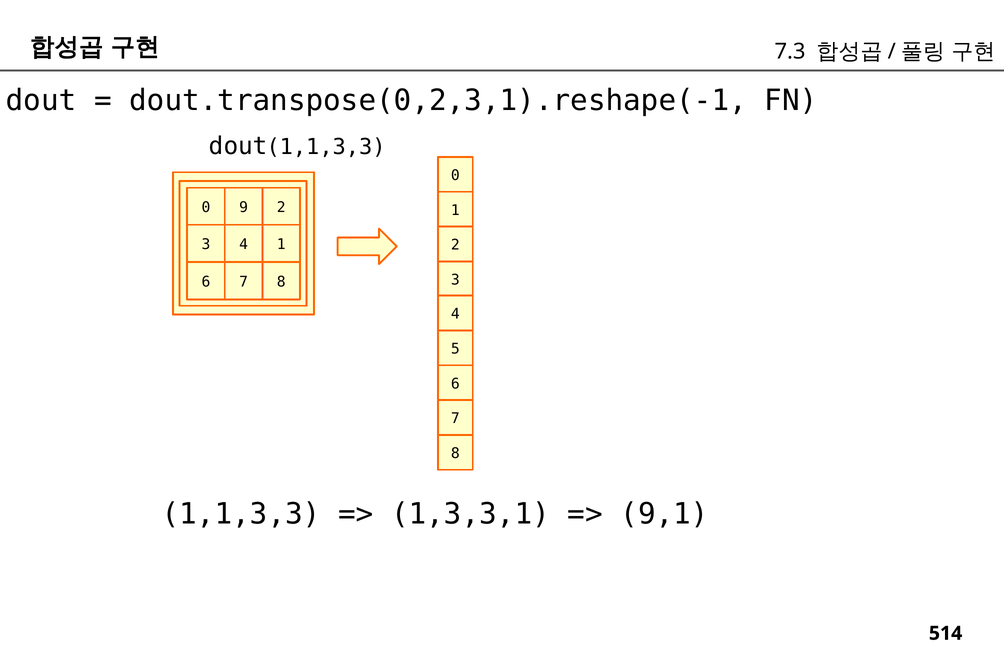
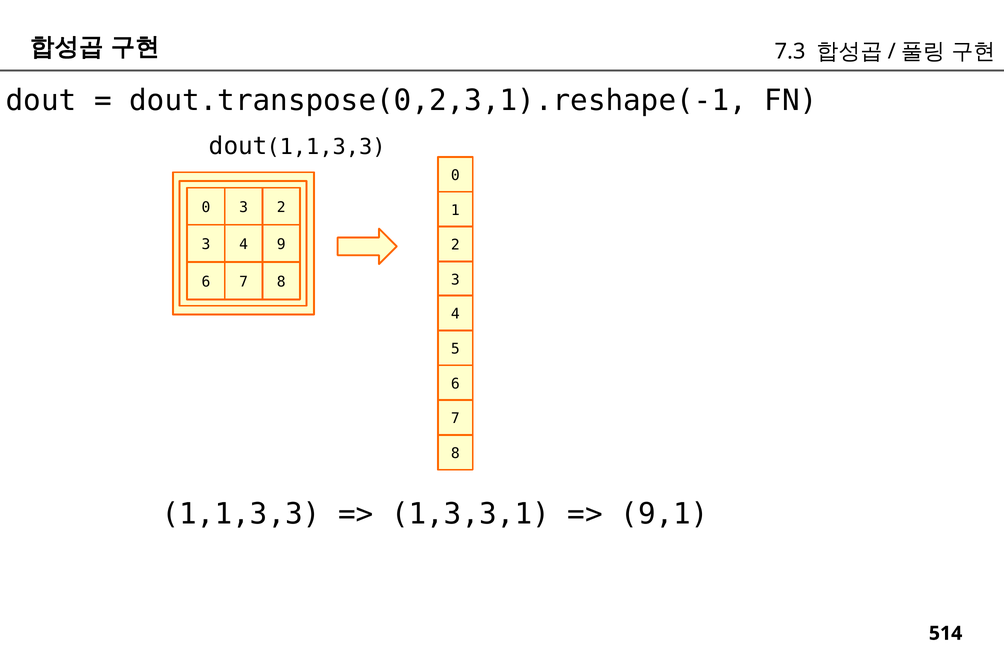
0 9: 9 -> 3 (244, 207)
4 1: 1 -> 9 (281, 244)
